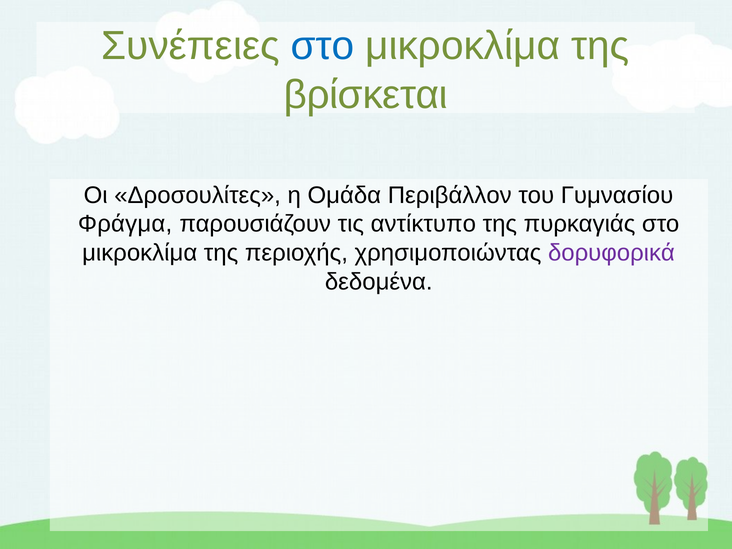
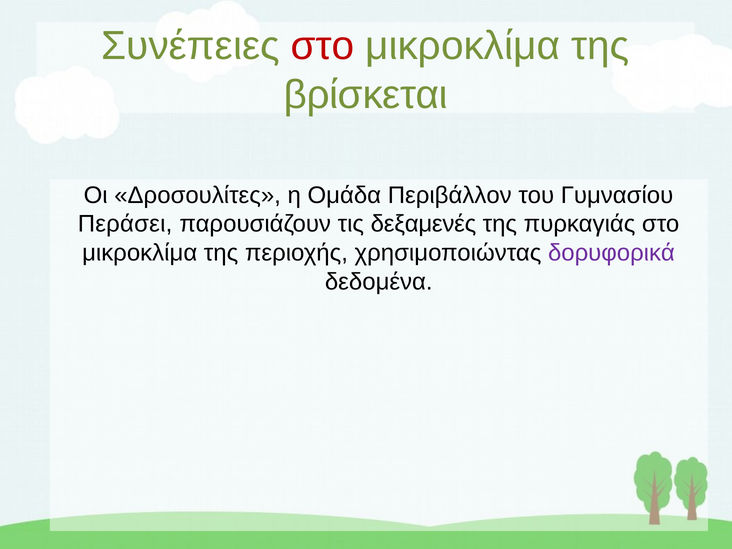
στο colour: blue -> red (323, 46)
Φράγμα: Φράγμα -> Περάσει (125, 224)
αντίκτυπο: αντίκτυπο -> δεξαμενές (423, 224)
